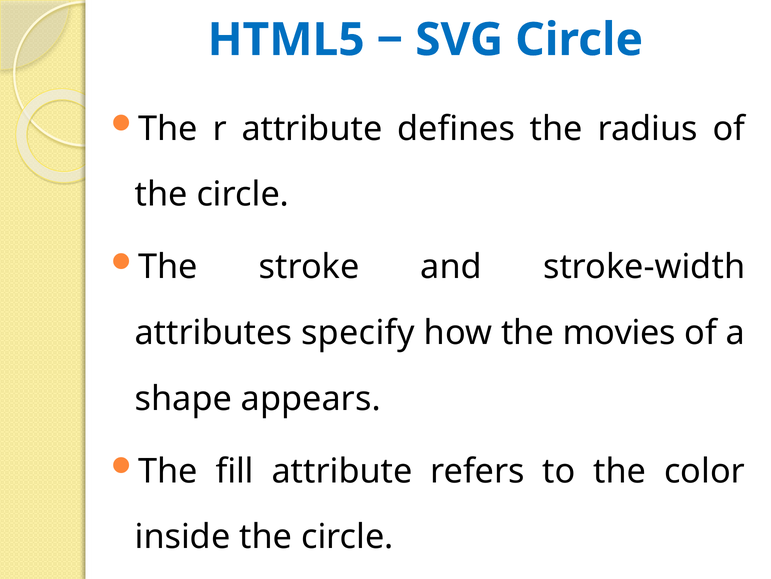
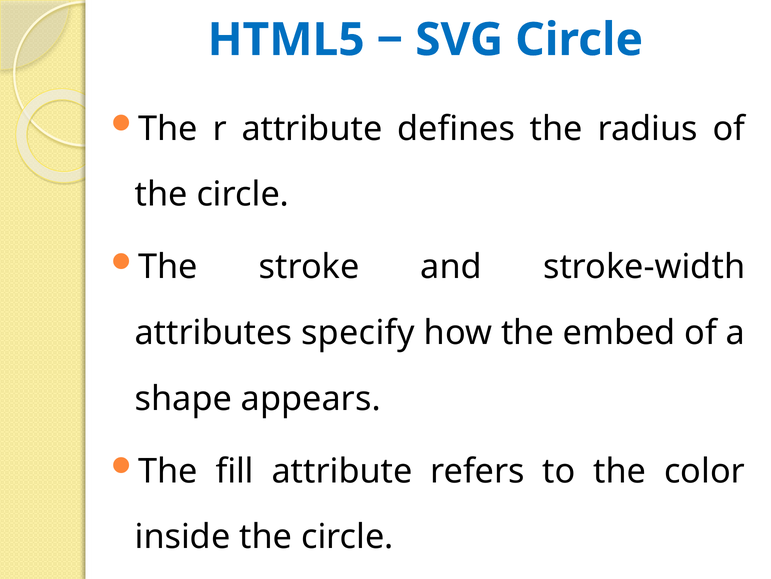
movies: movies -> embed (619, 333)
